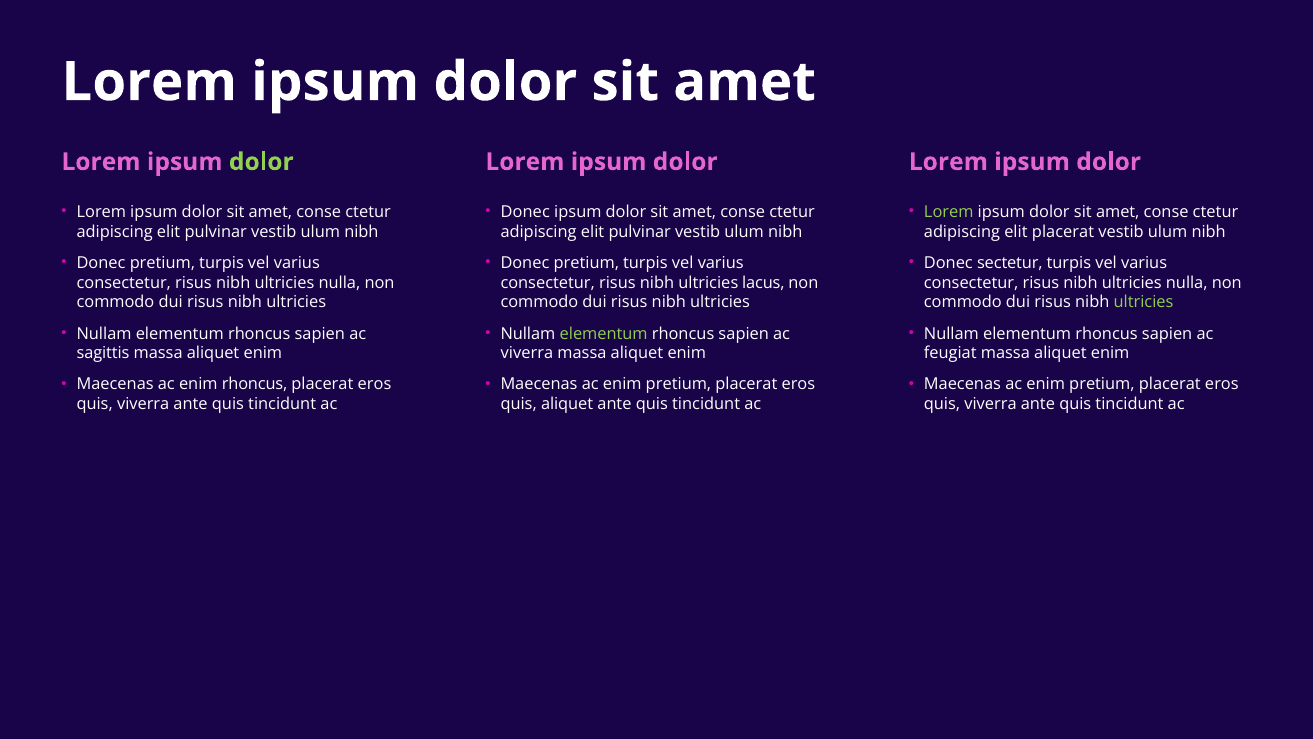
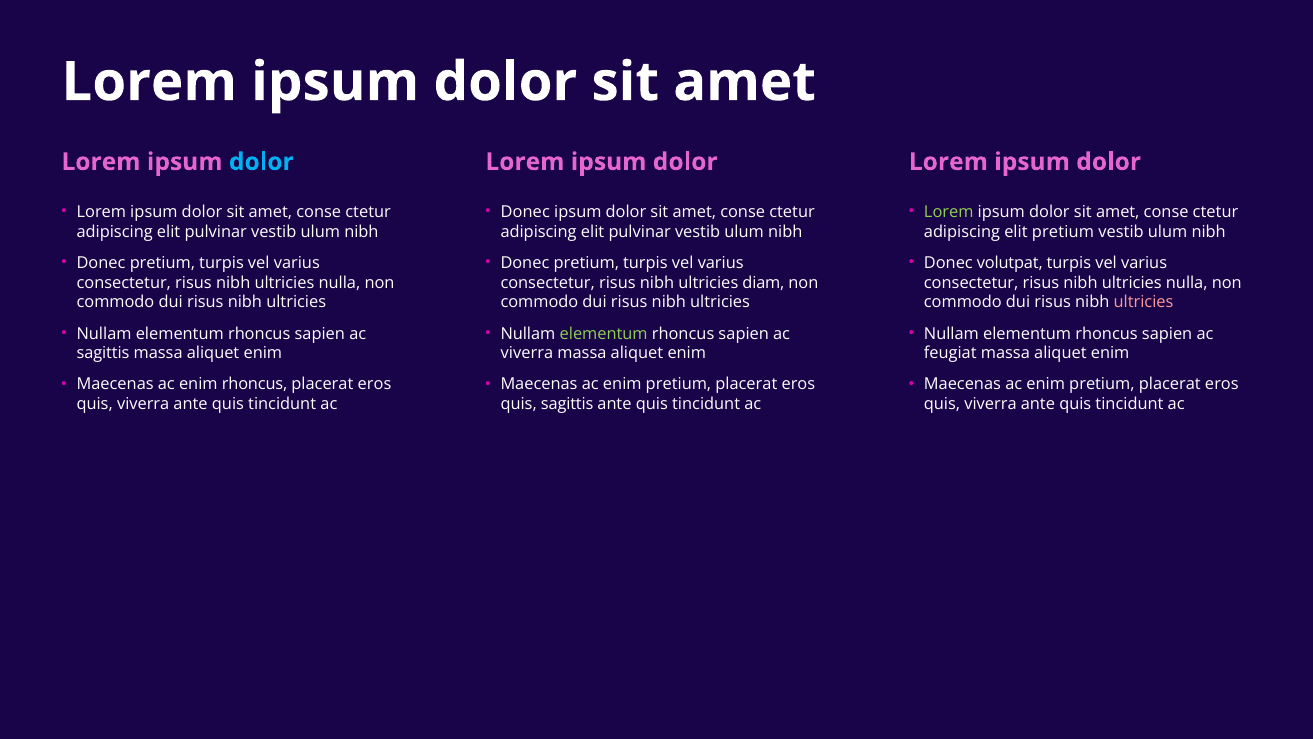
dolor colour: light green -> light blue (261, 162)
elit placerat: placerat -> pretium (1063, 232)
sectetur: sectetur -> volutpat (1010, 263)
lacus: lacus -> diam (763, 282)
ultricies colour: light green -> pink (1144, 302)
quis aliquet: aliquet -> sagittis (567, 404)
